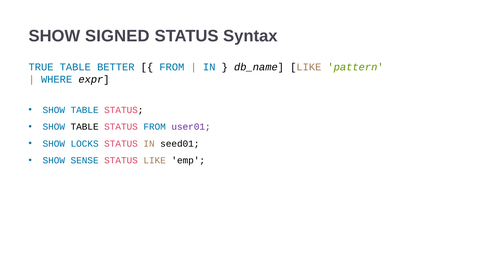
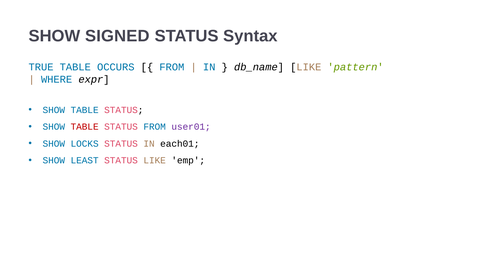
BETTER: BETTER -> OCCURS (116, 67)
TABLE colour: black -> red (85, 127)
seed01: seed01 -> each01 (180, 144)
SENSE: SENSE -> LEAST (85, 161)
